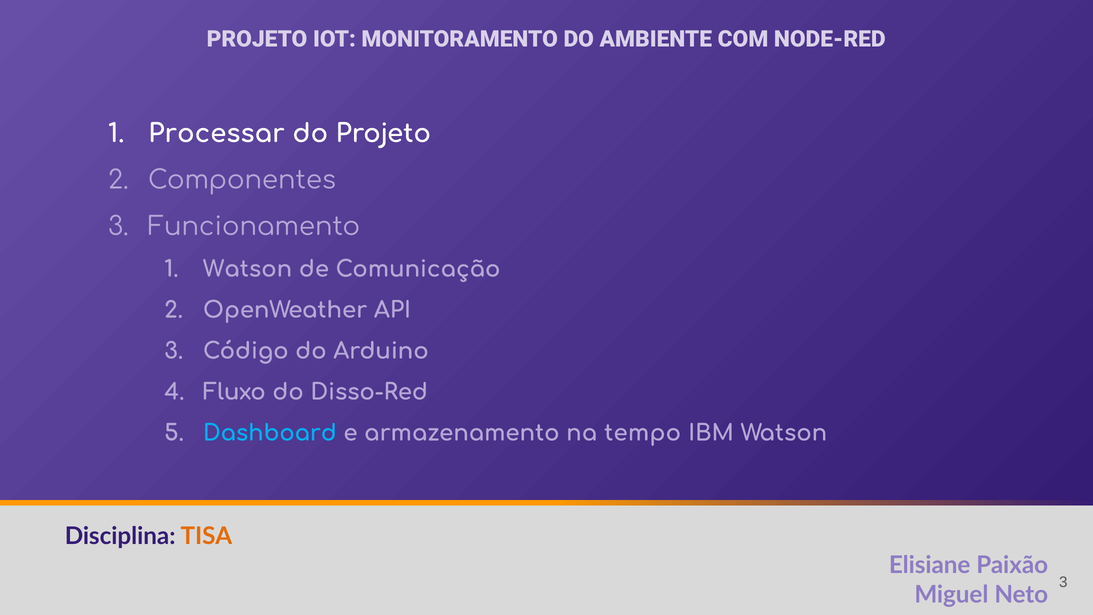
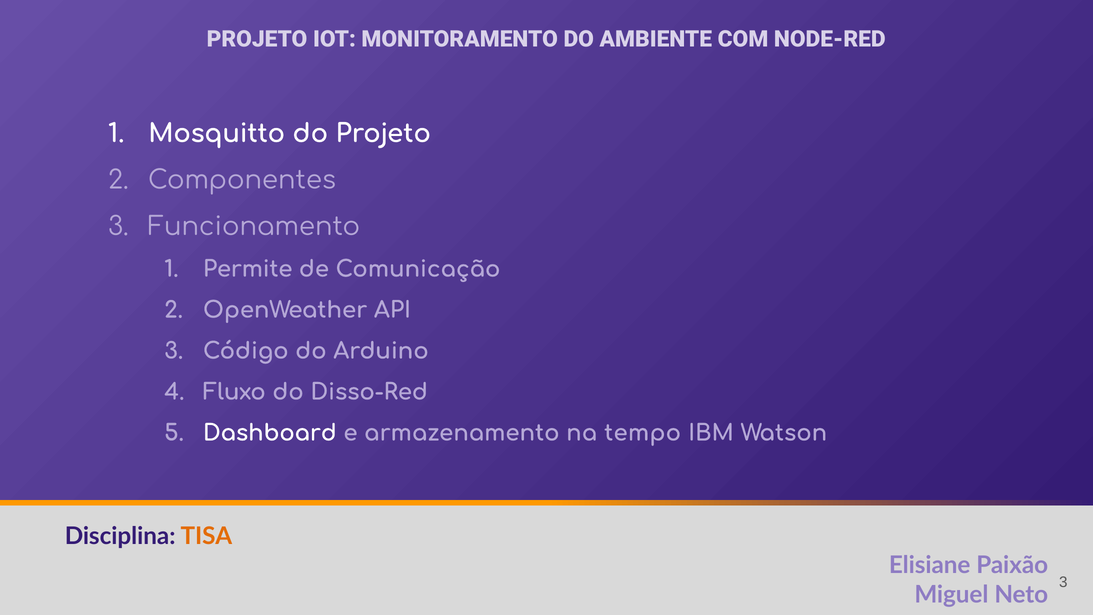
Processar: Processar -> Mosquitto (217, 134)
Watson: Watson -> Permite (248, 269)
Dashboard colour: light blue -> white (270, 433)
